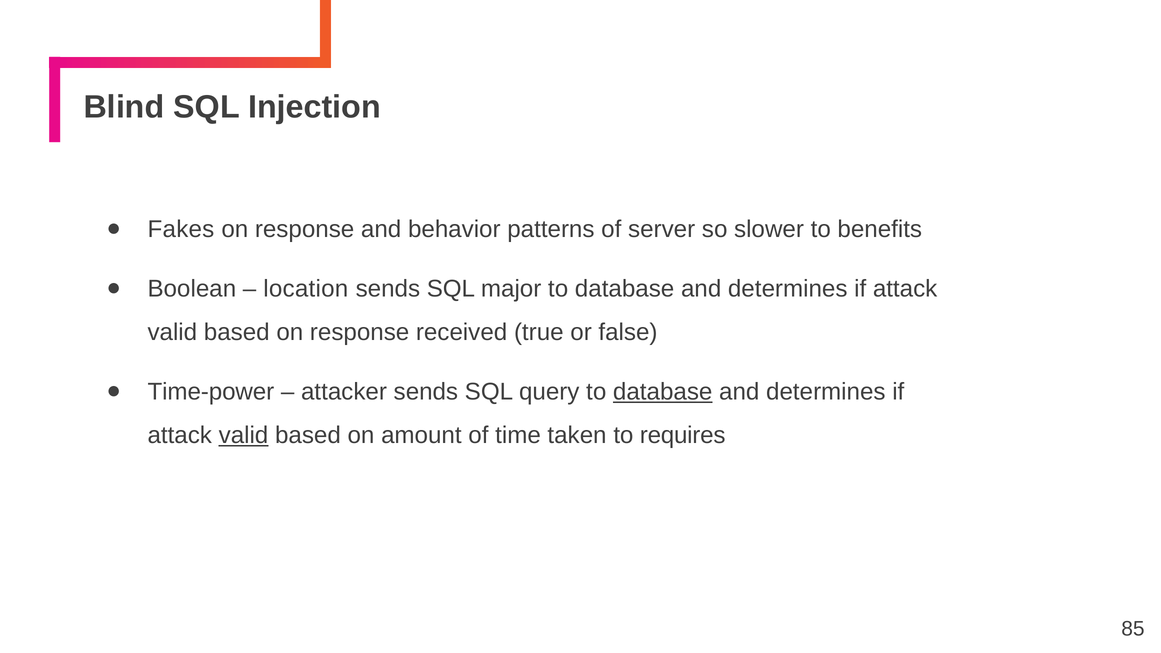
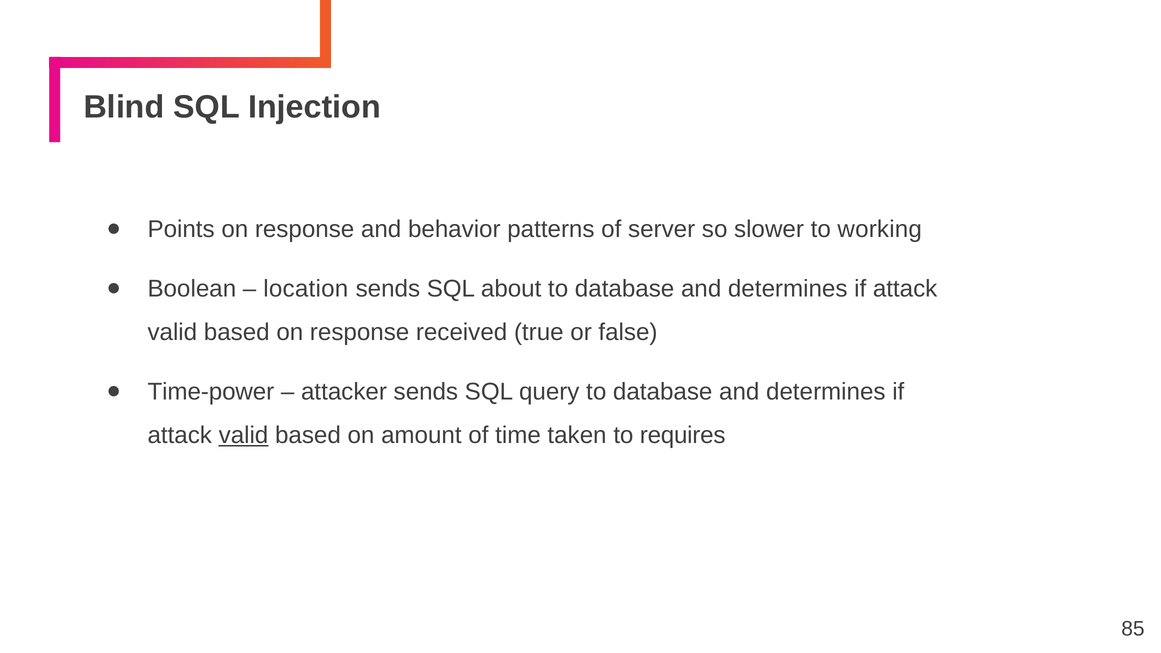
Fakes: Fakes -> Points (181, 229)
benefits: benefits -> working (880, 229)
major: major -> about (511, 289)
database underline: present -> none (663, 392)
